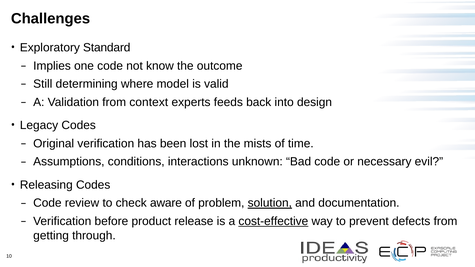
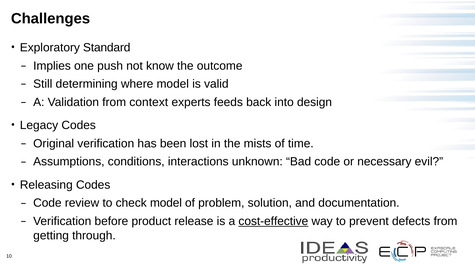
one code: code -> push (110, 66)
check aware: aware -> model (166, 203)
solution underline: present -> none (270, 203)
